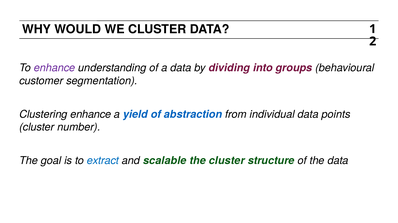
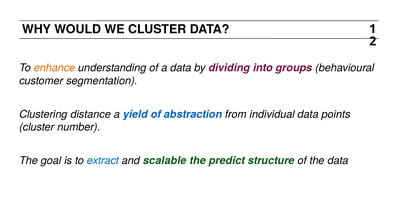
enhance colour: purple -> orange (55, 68)
Clustering enhance: enhance -> distance (91, 114)
the cluster: cluster -> predict (227, 161)
